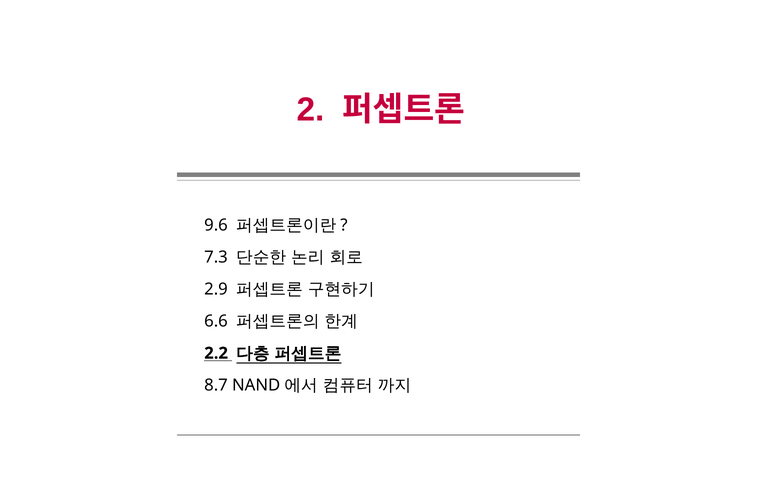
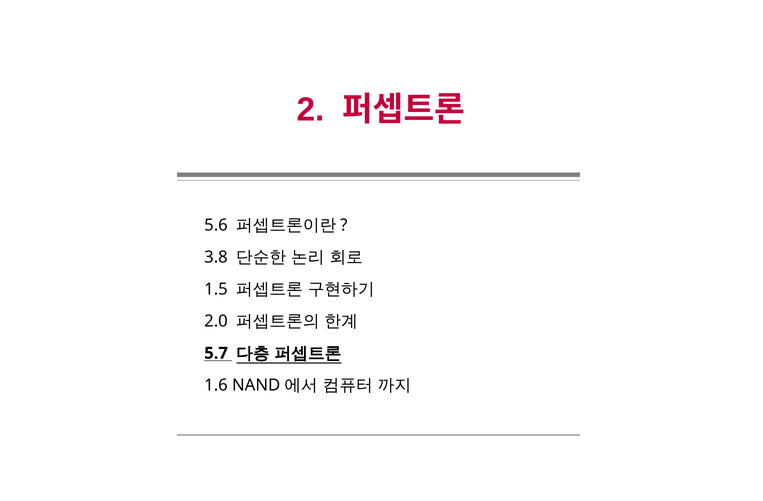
9.6: 9.6 -> 5.6 (216, 226)
7.3: 7.3 -> 3.8 (216, 257)
2.9: 2.9 -> 1.5 (216, 289)
6.6: 6.6 -> 2.0 (216, 321)
2.2: 2.2 -> 5.7 (216, 353)
8.7: 8.7 -> 1.6 (216, 385)
